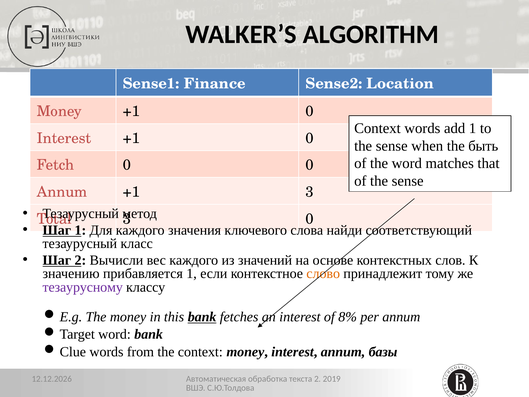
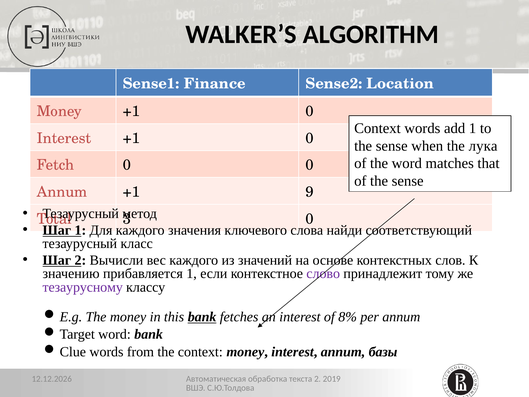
быть: быть -> лука (483, 146)
+1 3: 3 -> 9 (310, 192)
слово colour: orange -> purple (323, 274)
